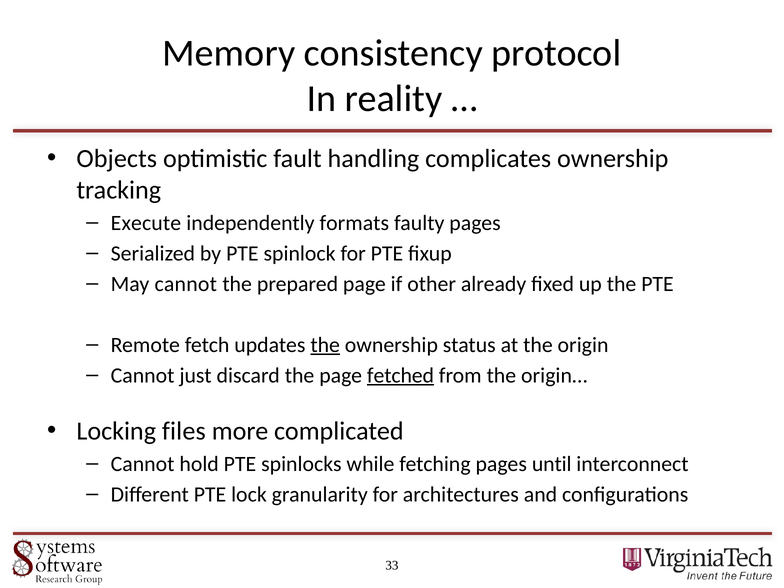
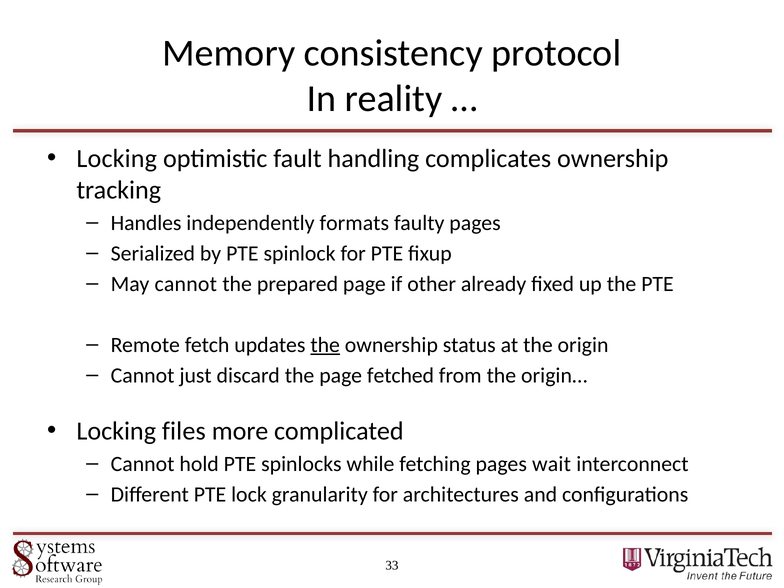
Objects: Objects -> Locking (117, 159)
Execute: Execute -> Handles (146, 223)
fetched underline: present -> none (400, 375)
until: until -> wait (552, 464)
